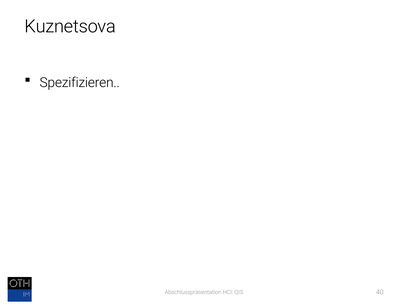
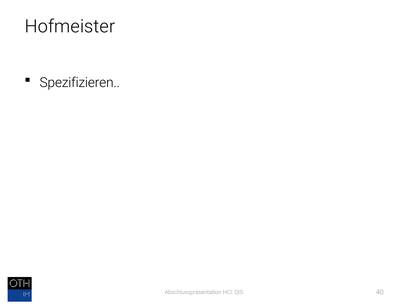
Kuznetsova: Kuznetsova -> Hofmeister (70, 26)
